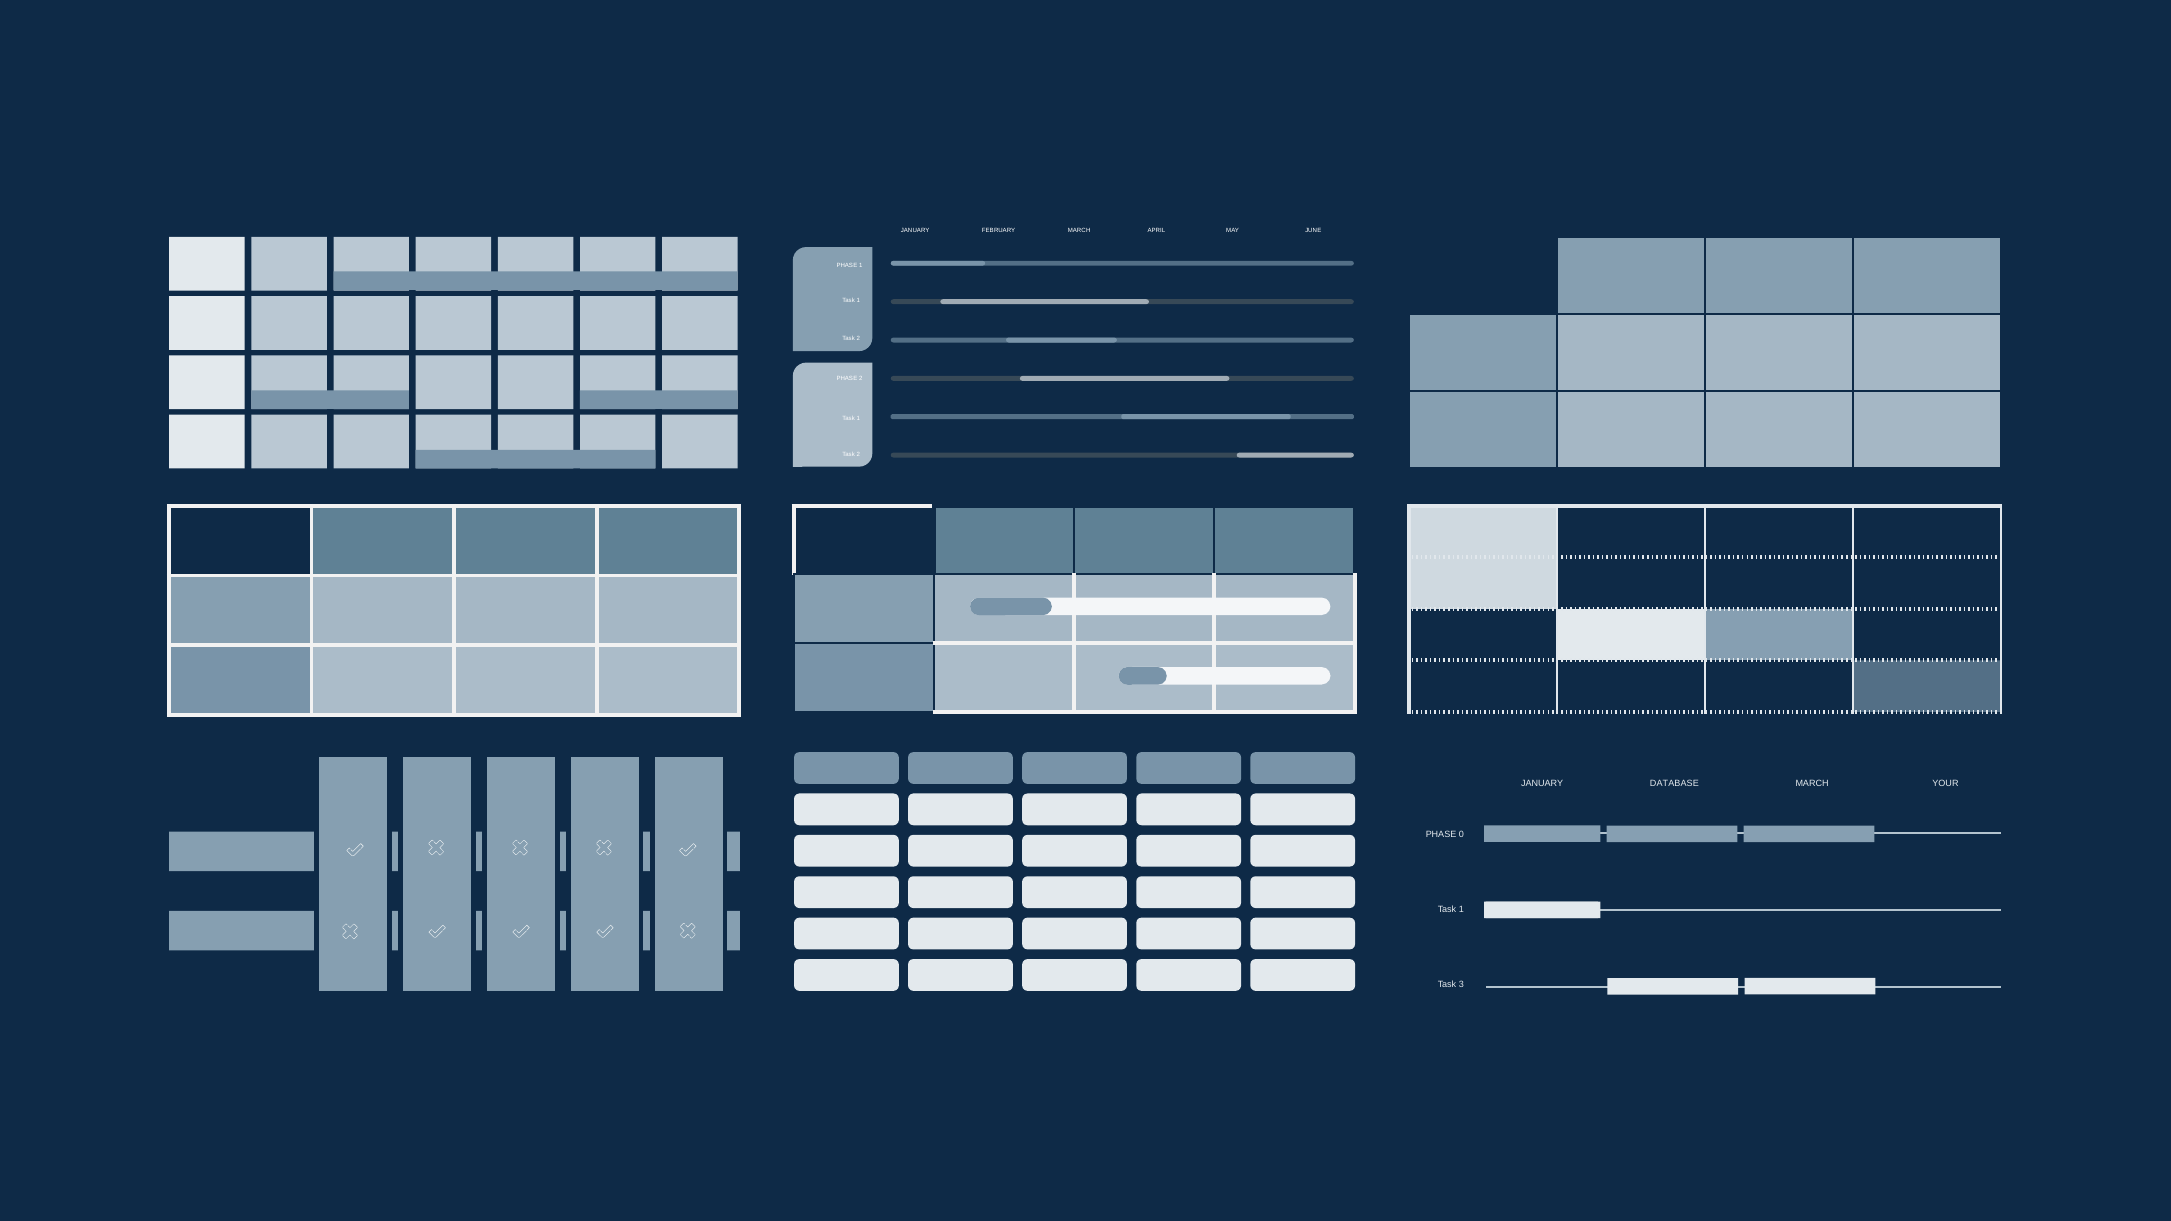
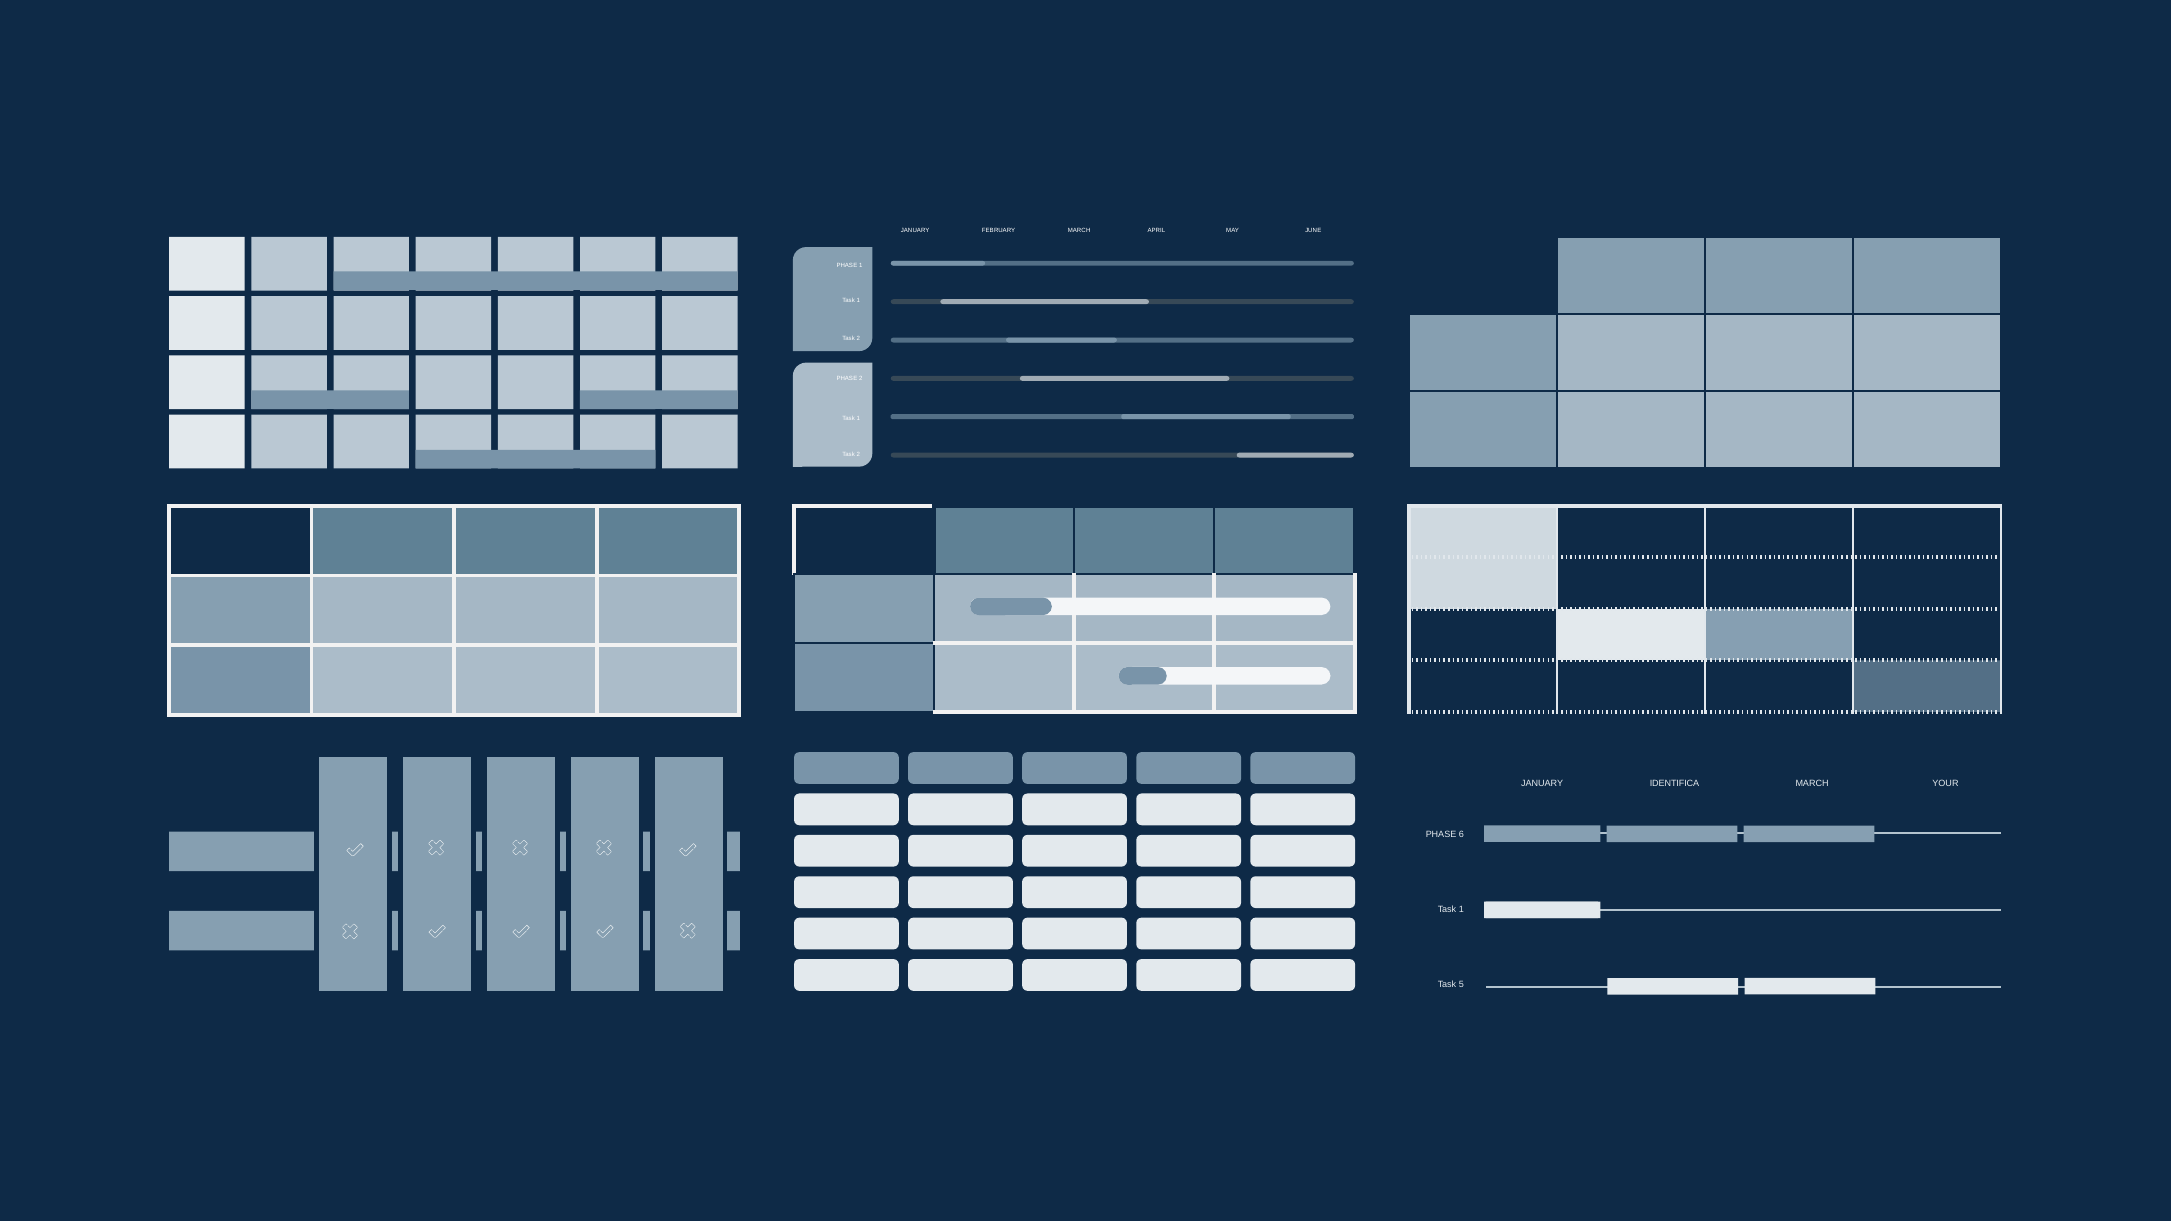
DATABASE: DATABASE -> IDENTIFICA (1674, 784)
0: 0 -> 6 (1461, 834)
3: 3 -> 5 (1461, 984)
